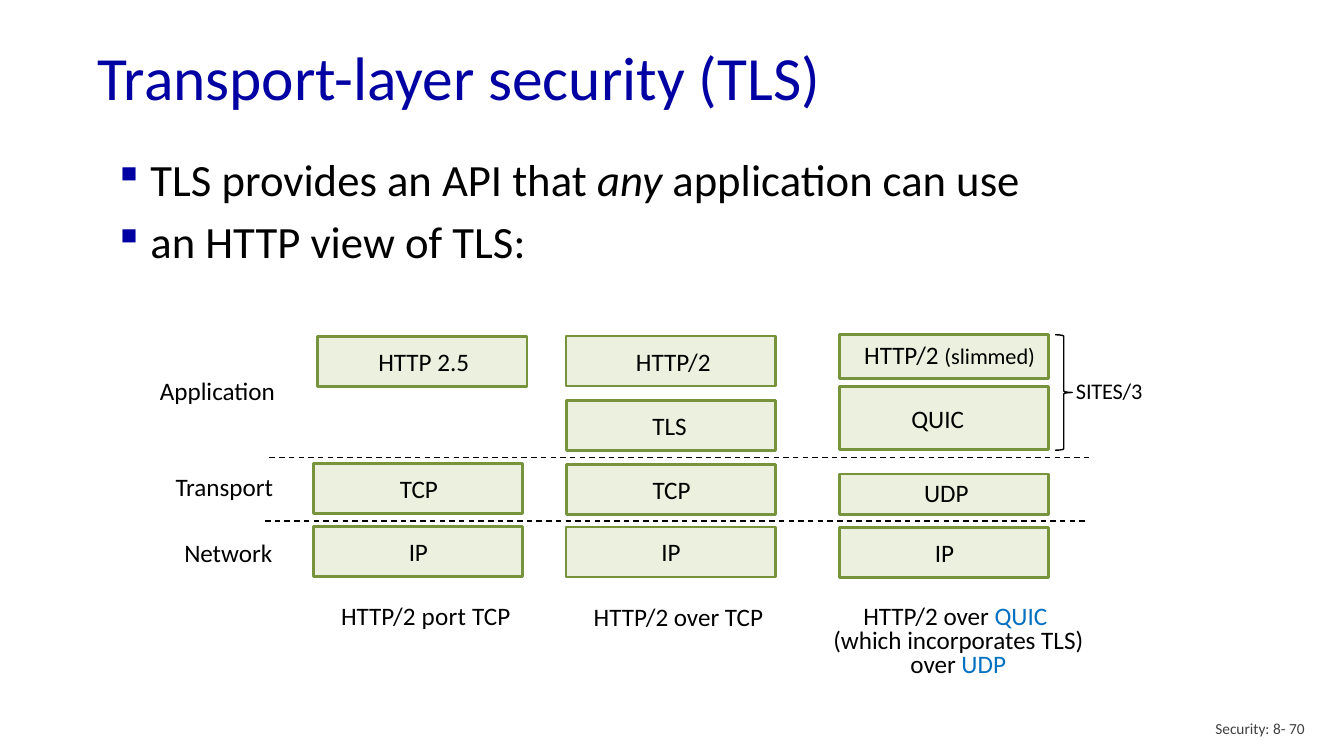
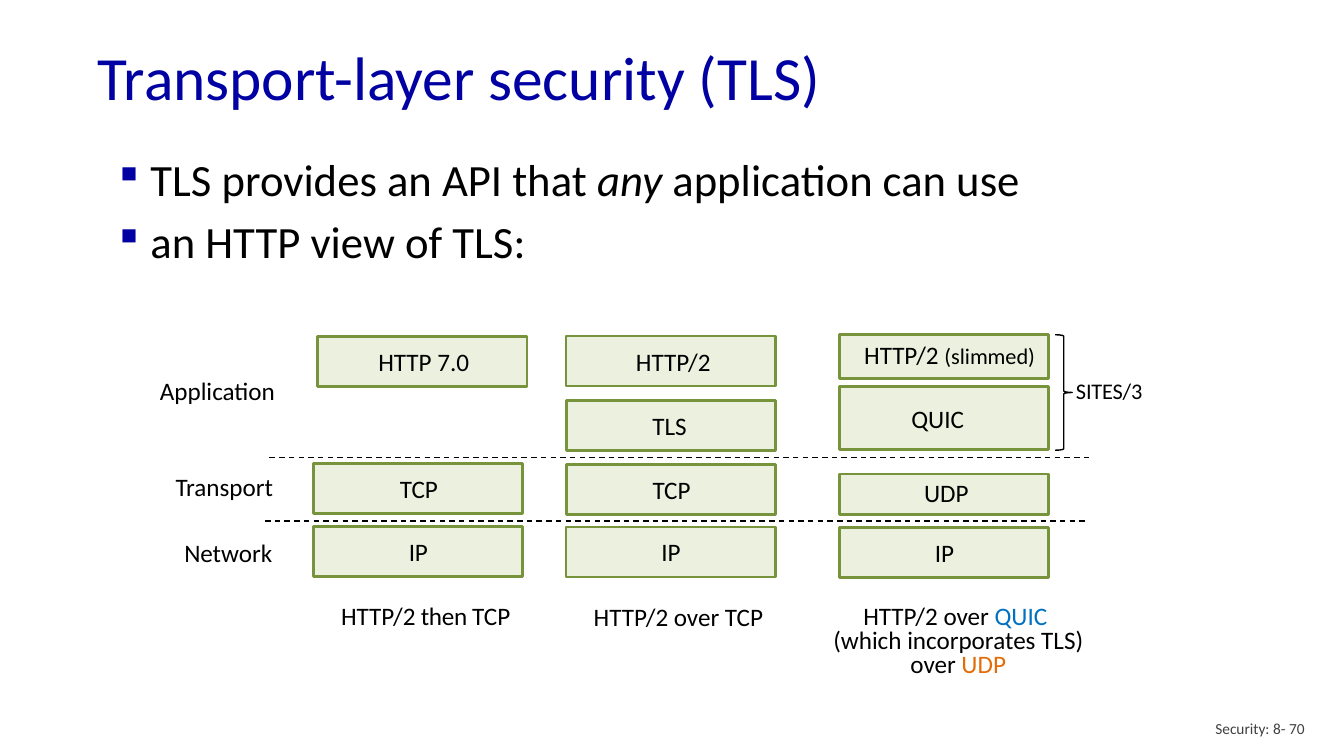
2.5: 2.5 -> 7.0 (453, 363)
port: port -> then (444, 617)
UDP colour: blue -> orange (984, 665)
